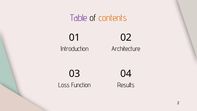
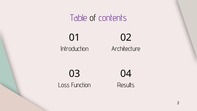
contents colour: orange -> purple (113, 18)
